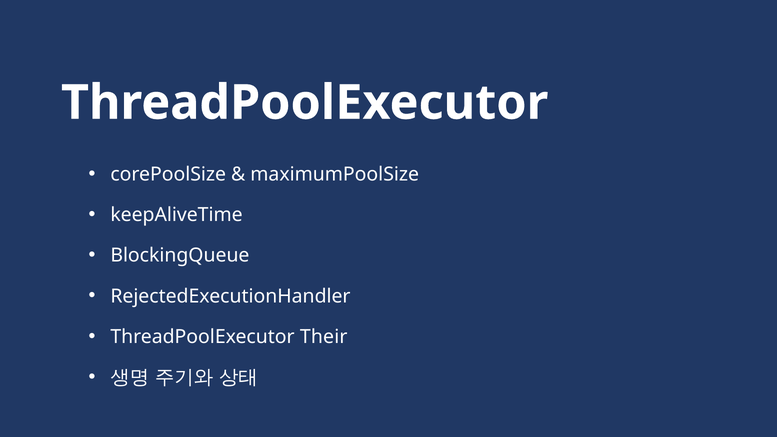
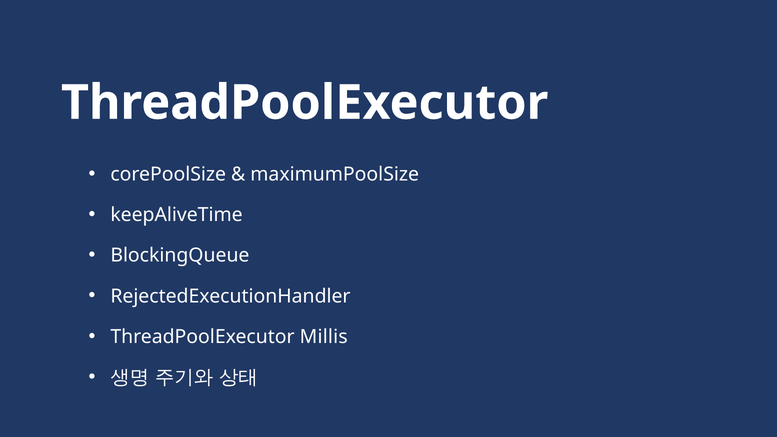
Their: Their -> Millis (324, 337)
